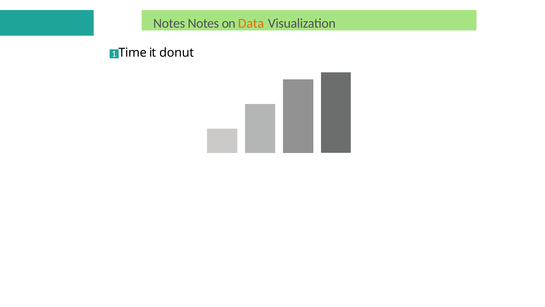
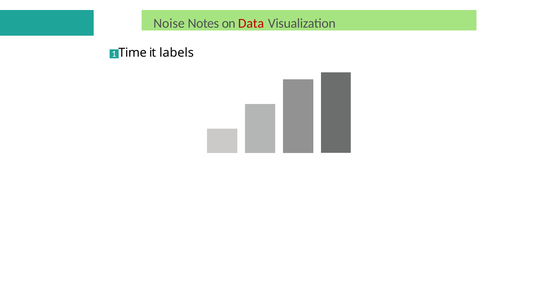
Notes: Notes -> Noise (169, 23)
Data colour: orange -> red (251, 23)
donut: donut -> labels (177, 53)
